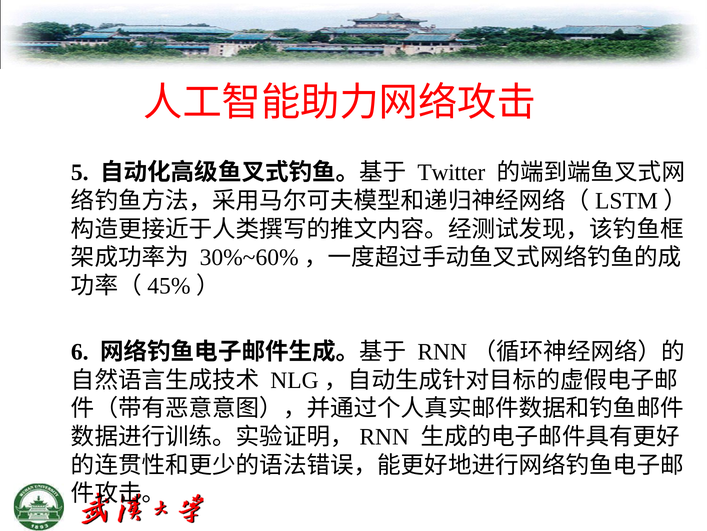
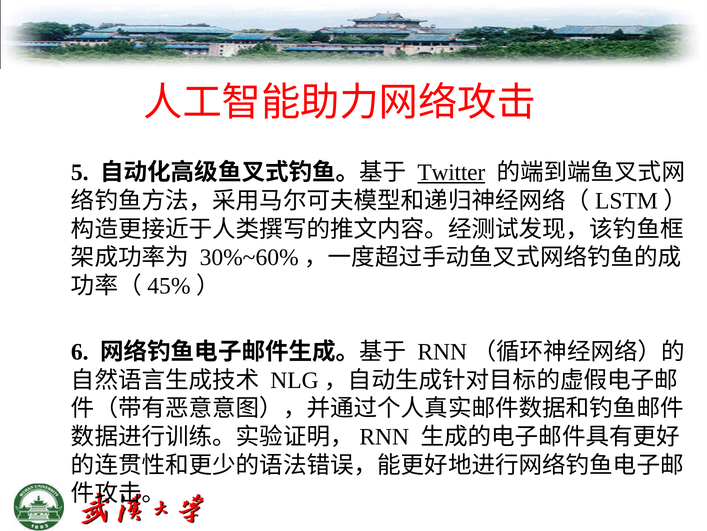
Twitter underline: none -> present (451, 172)
